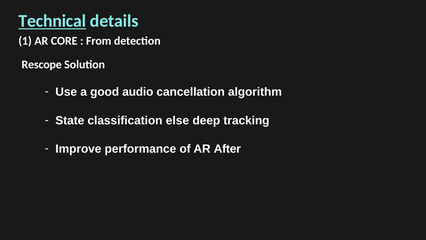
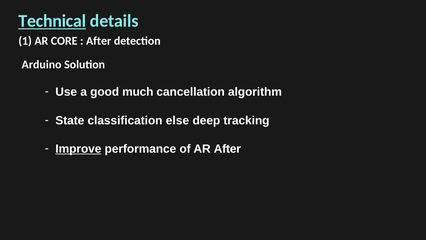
From: From -> After (99, 41)
Rescope: Rescope -> Arduino (42, 64)
audio: audio -> much (138, 92)
Improve underline: none -> present (78, 149)
